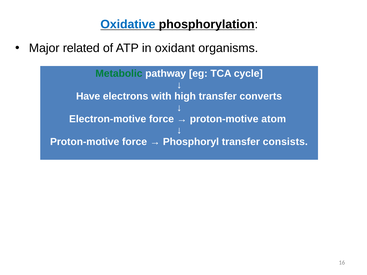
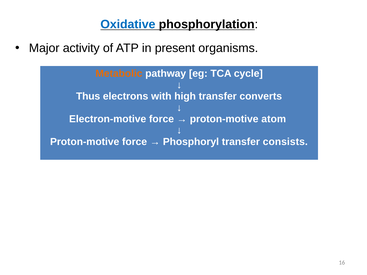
related: related -> activity (81, 48)
oxidant: oxidant -> present (175, 48)
Metabolic colour: green -> orange (119, 74)
Have: Have -> Thus (88, 96)
